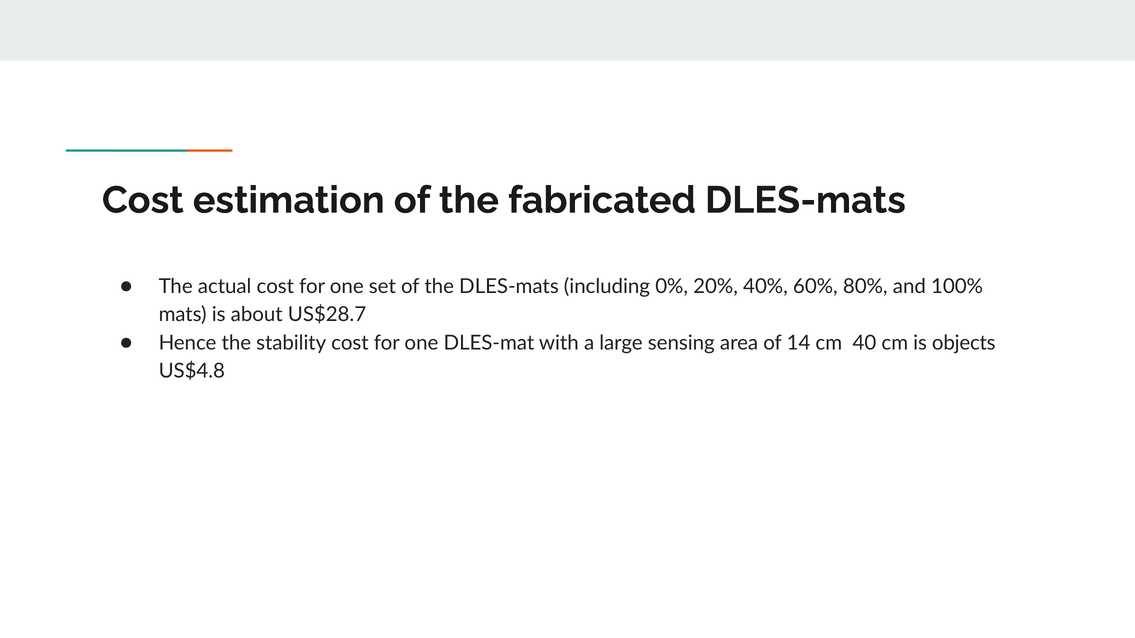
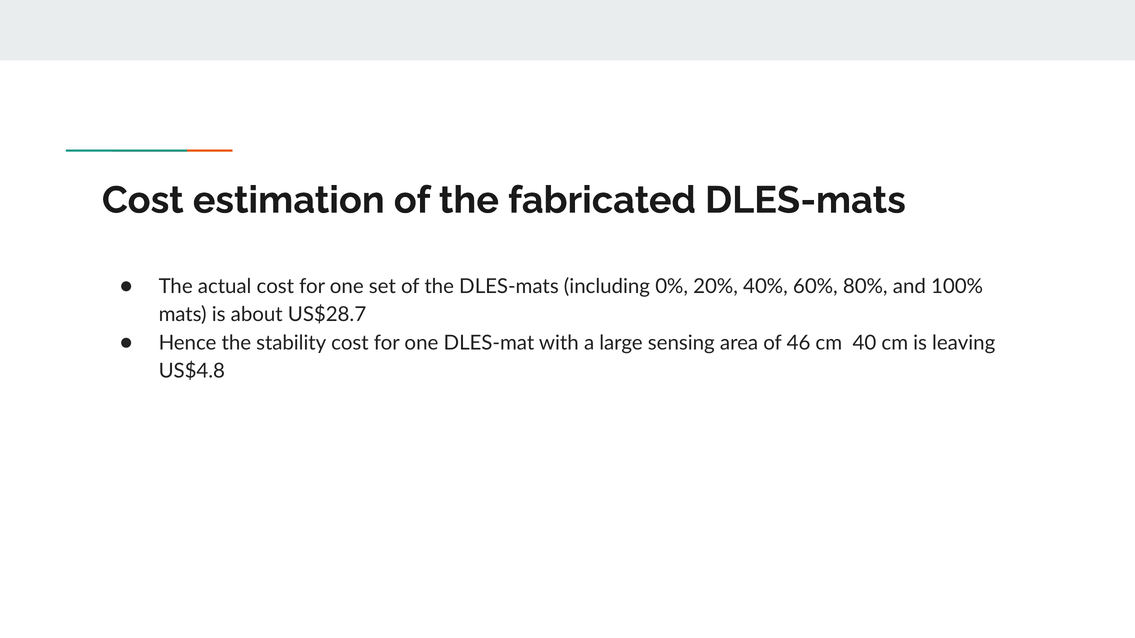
14: 14 -> 46 (799, 343)
objects: objects -> leaving (964, 343)
